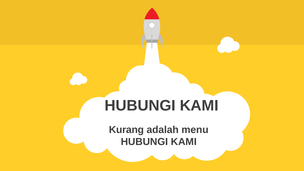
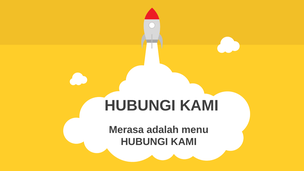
Kurang: Kurang -> Merasa (126, 130)
